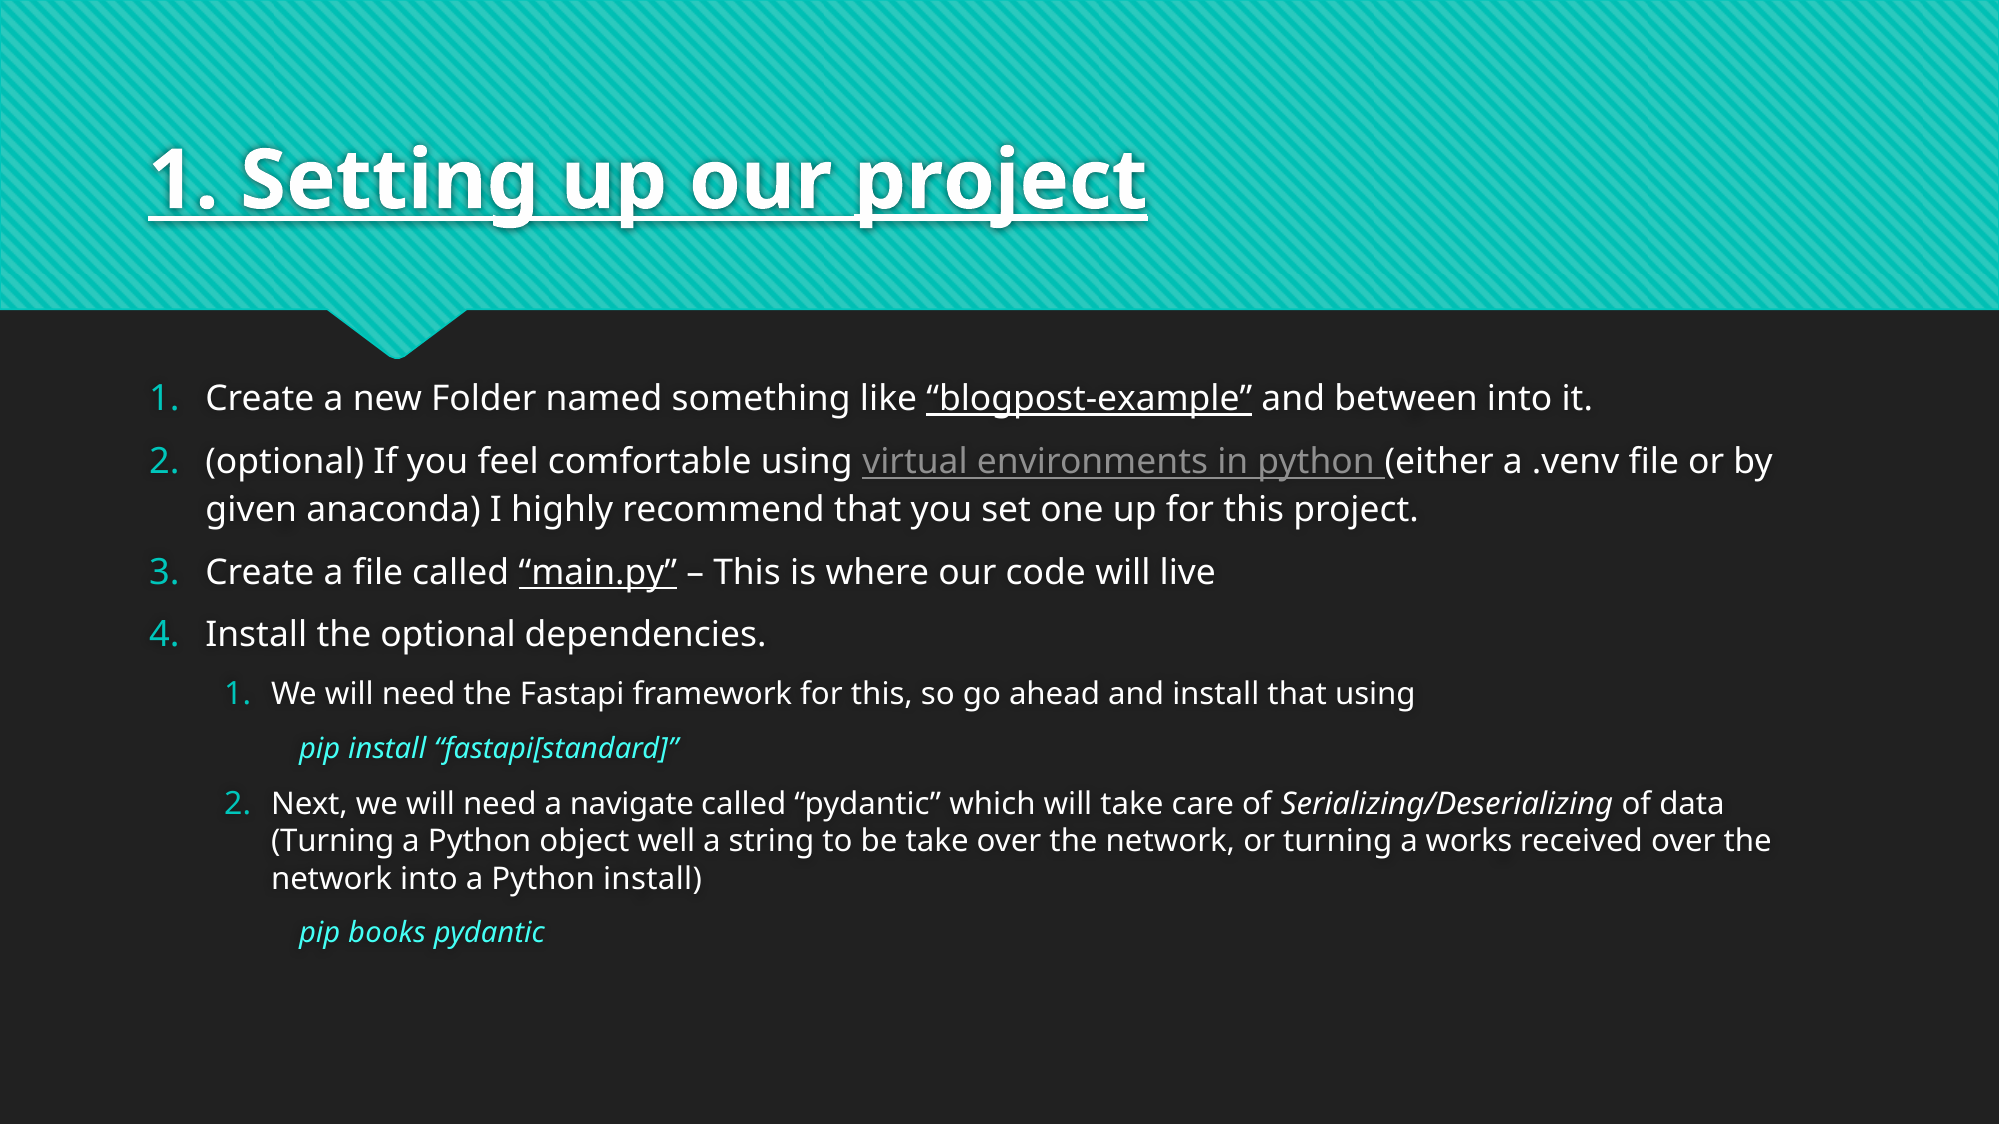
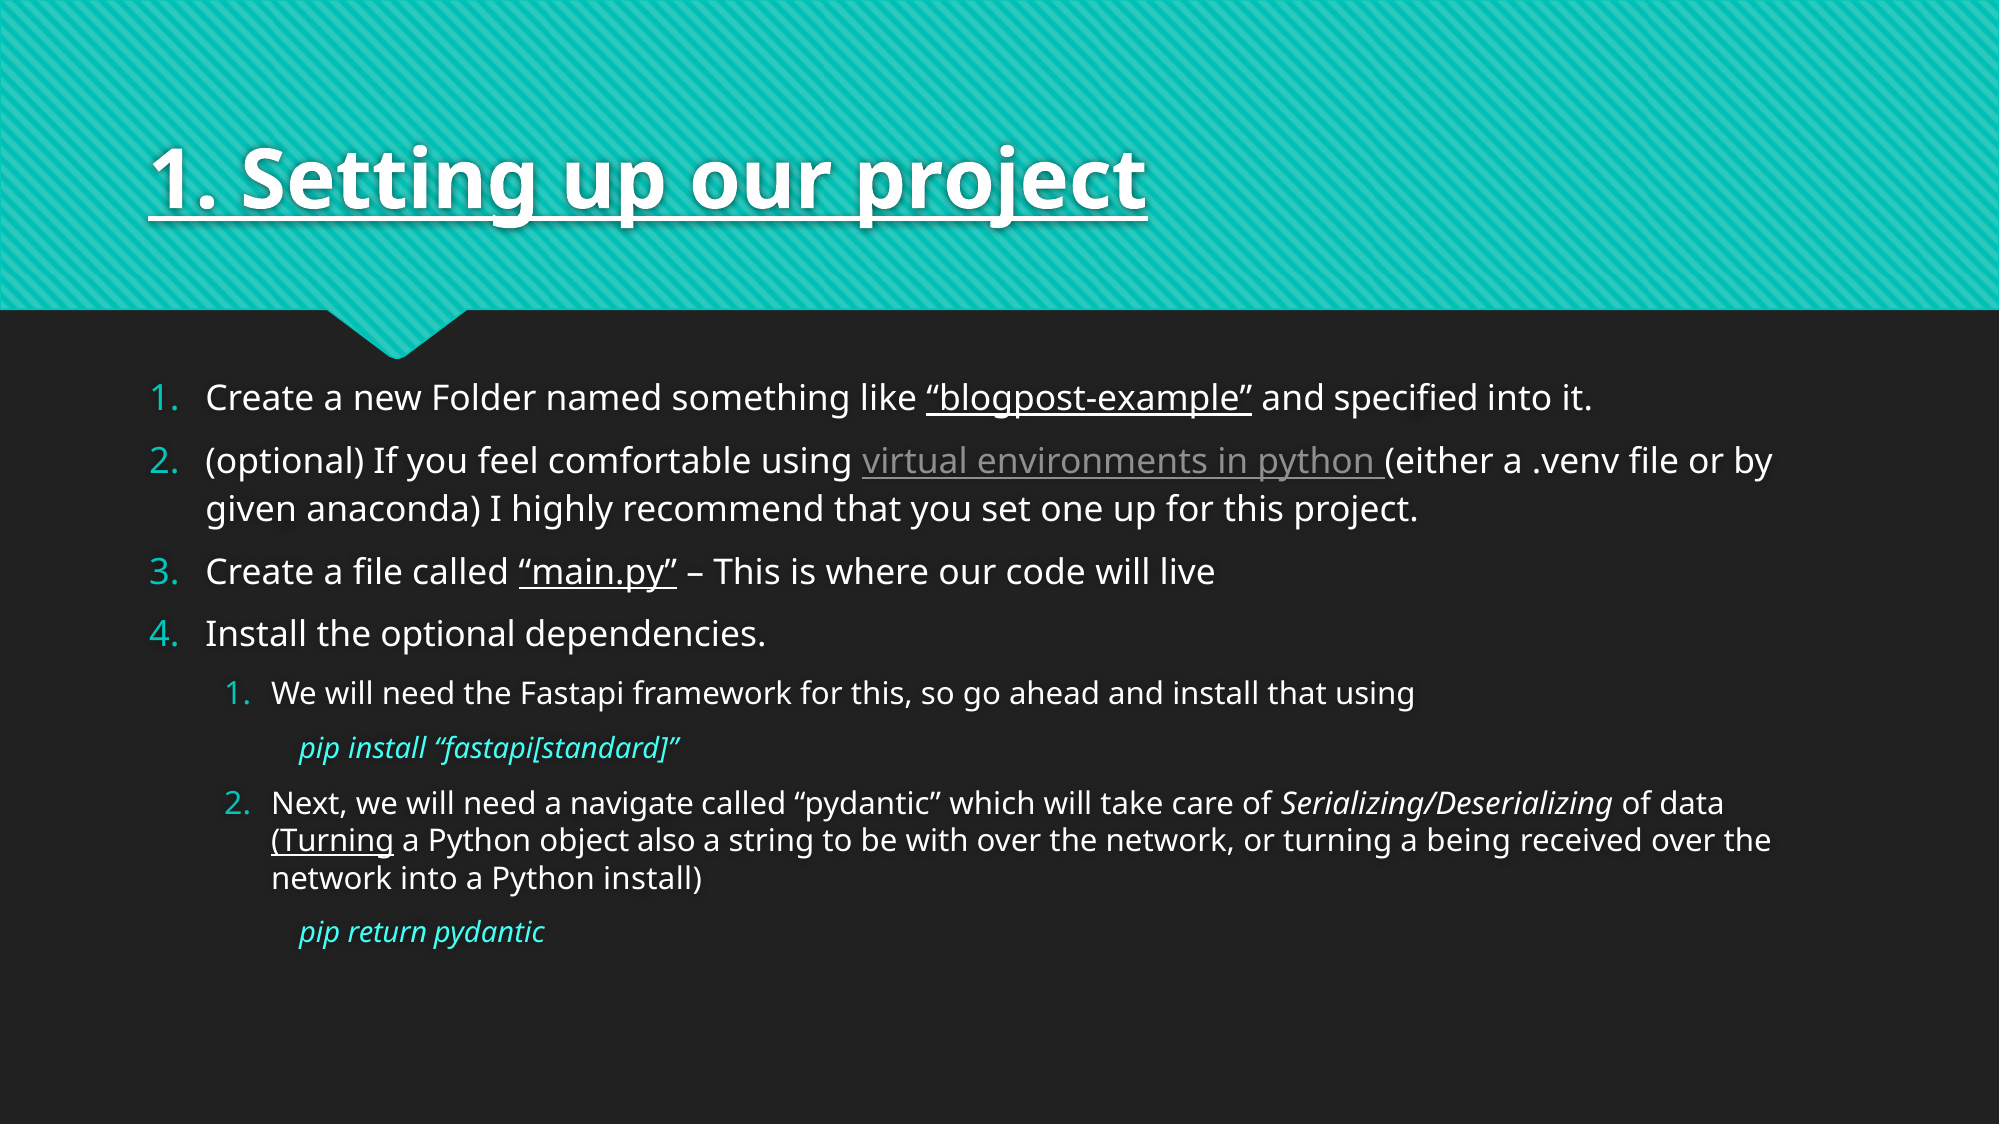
project underline: present -> none (1001, 181)
between: between -> specified (1406, 399)
Turning underline: none -> present (333, 842)
well: well -> also (666, 842)
be take: take -> with (937, 842)
works: works -> being (1469, 842)
books: books -> return (387, 934)
